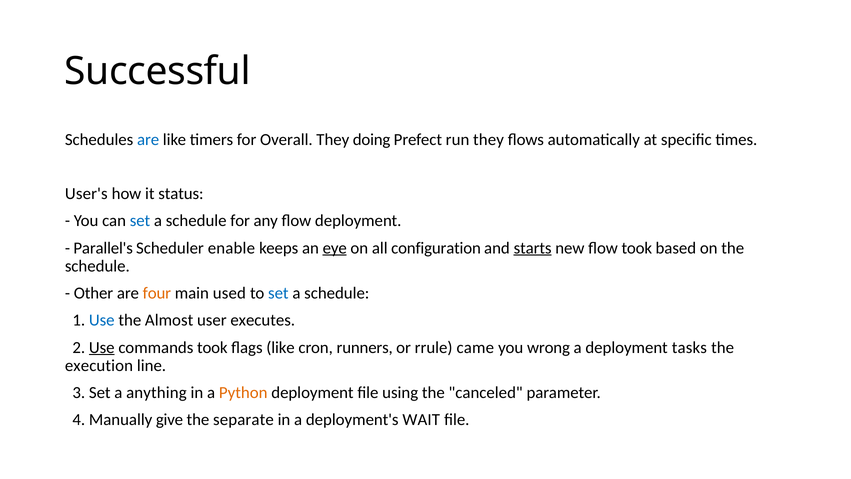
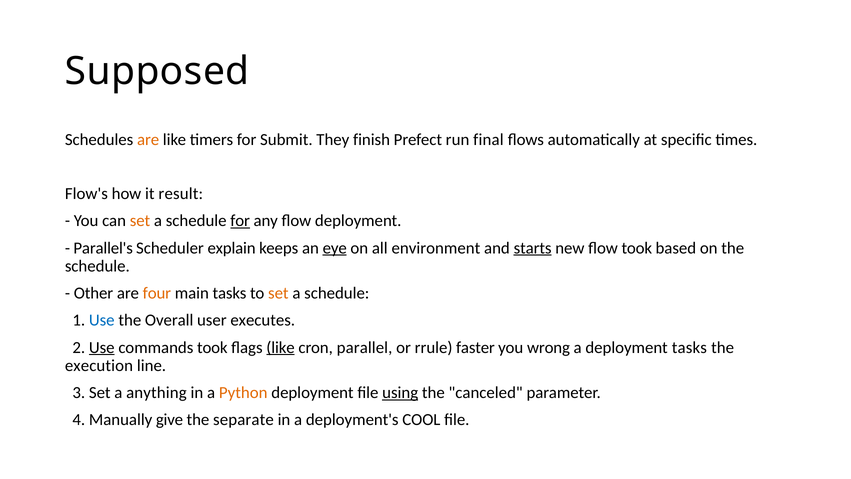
Successful: Successful -> Supposed (157, 71)
are colour: blue -> orange (148, 140)
Overall: Overall -> Submit (286, 140)
doing: doing -> finish (372, 140)
run they: they -> final (488, 140)
User's: User's -> Flow's (86, 194)
status: status -> result (181, 194)
set colour: blue -> orange (140, 221)
for underline: none -> present (240, 221)
enable: enable -> explain (232, 248)
configuration: configuration -> environment (436, 248)
main used: used -> tasks (230, 293)
set colour: blue -> orange (278, 293)
Almost: Almost -> Overall (169, 320)
like underline: none -> present (281, 347)
runners: runners -> parallel (365, 347)
came: came -> faster (475, 347)
using underline: none -> present (400, 392)
WAIT: WAIT -> COOL (421, 420)
